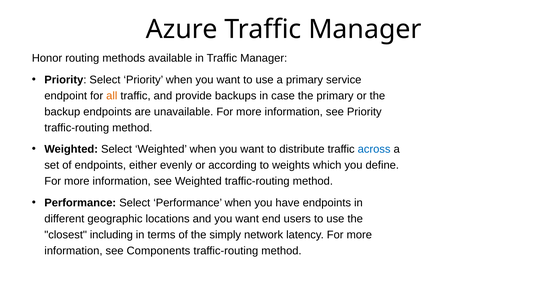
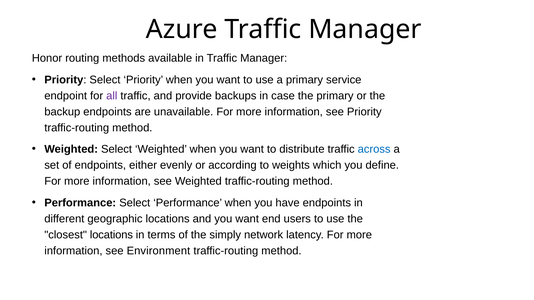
all colour: orange -> purple (112, 96)
closest including: including -> locations (111, 235)
Components: Components -> Environment (158, 251)
